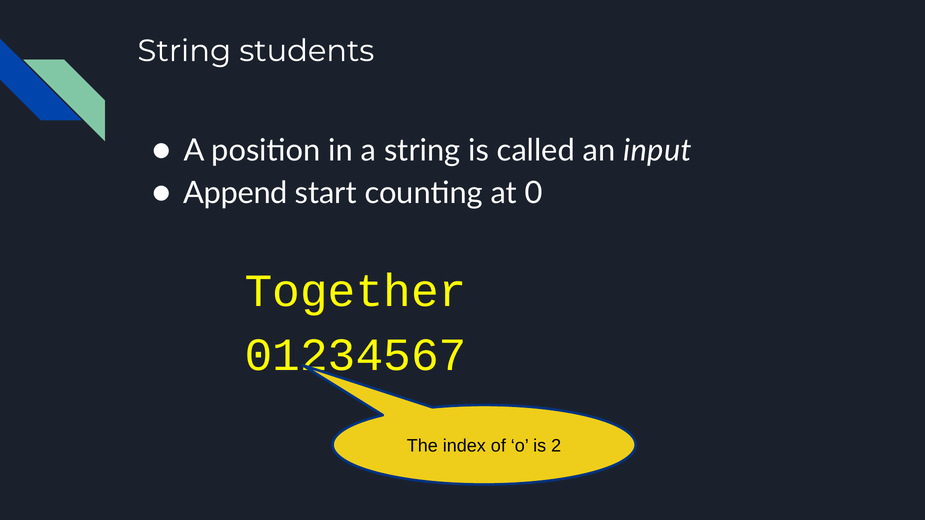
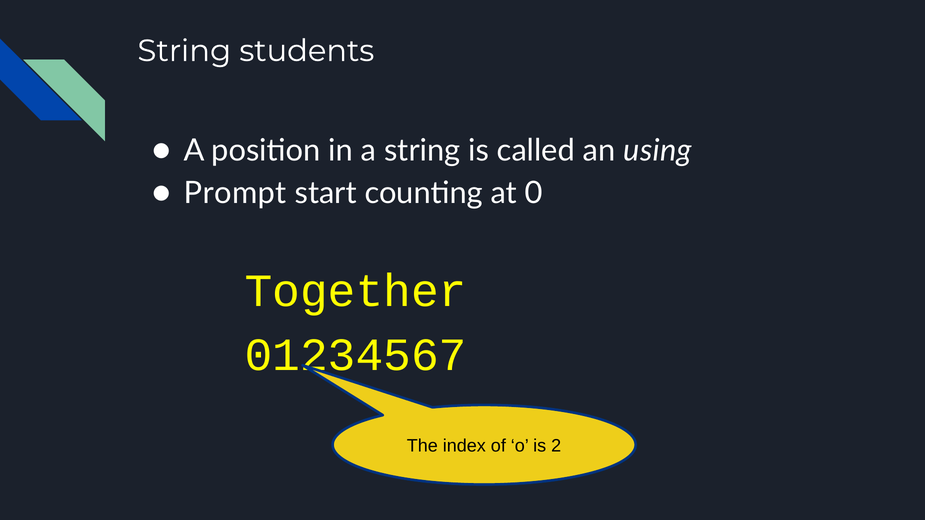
input: input -> using (658, 151)
Append: Append -> Prompt (235, 193)
